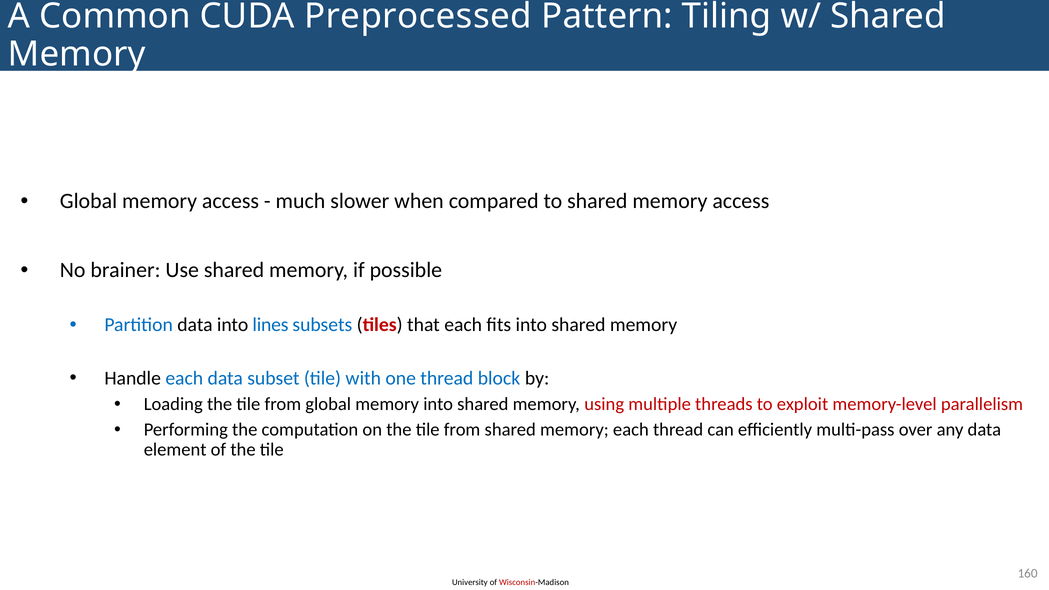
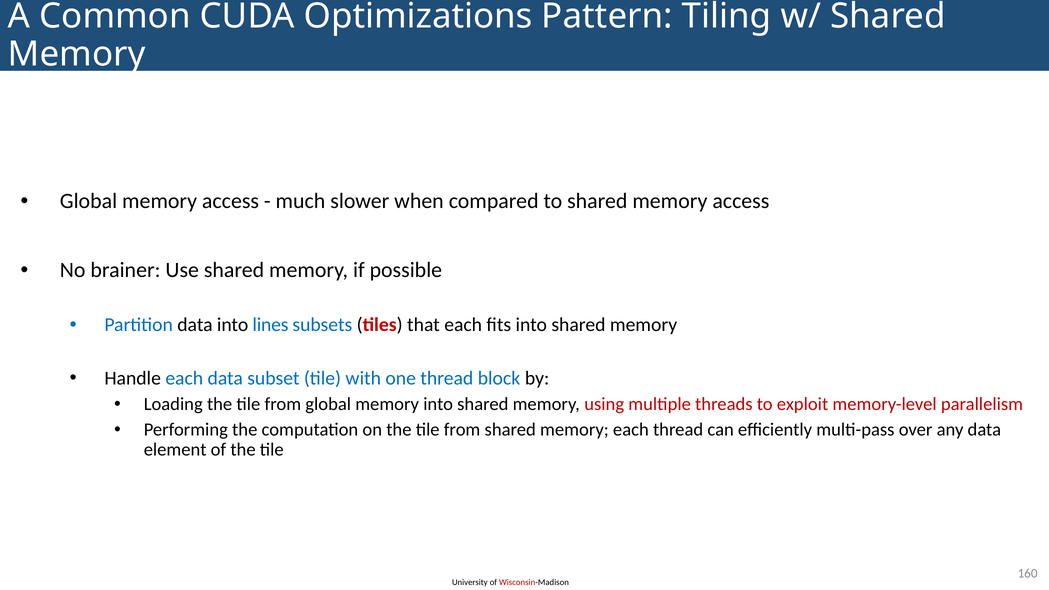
Preprocessed: Preprocessed -> Optimizations (418, 16)
